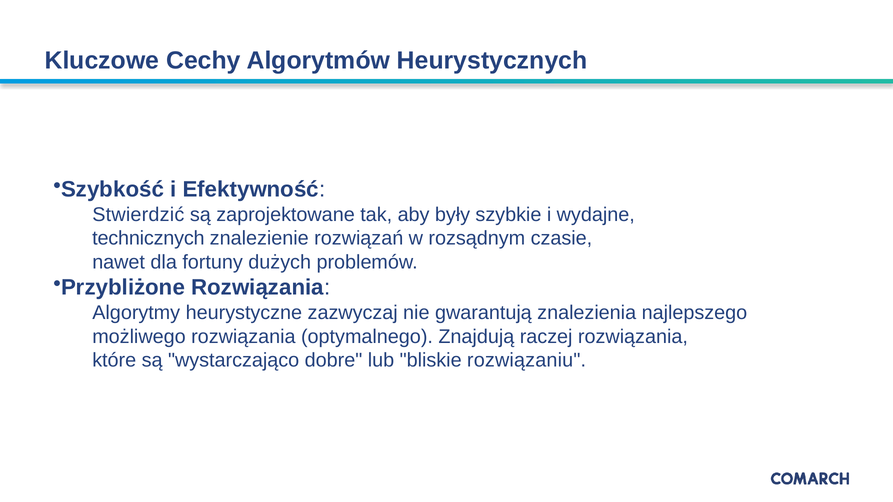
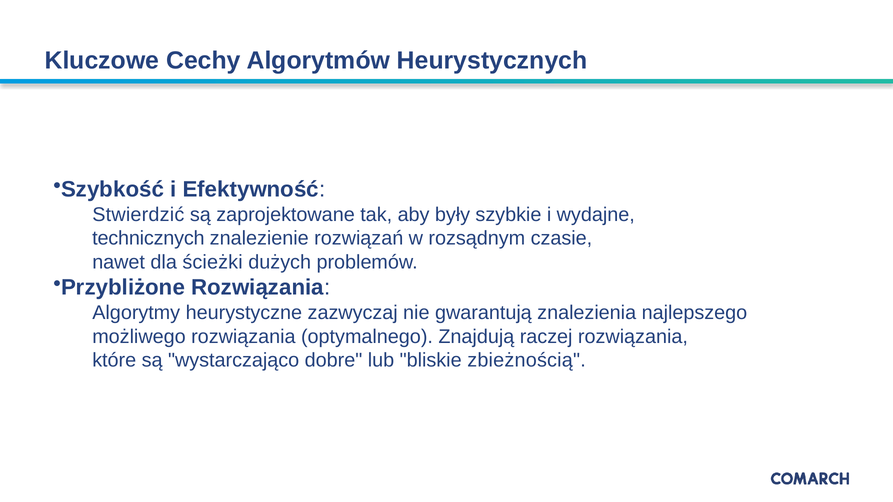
fortuny: fortuny -> ścieżki (213, 262)
rozwiązaniu: rozwiązaniu -> zbieżnością (527, 361)
